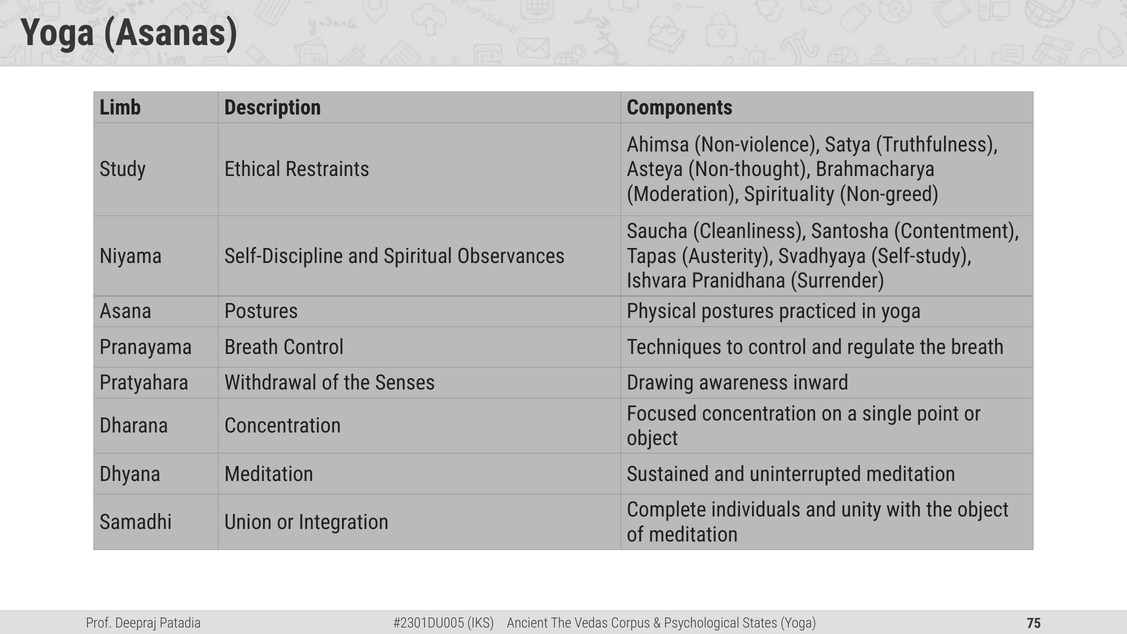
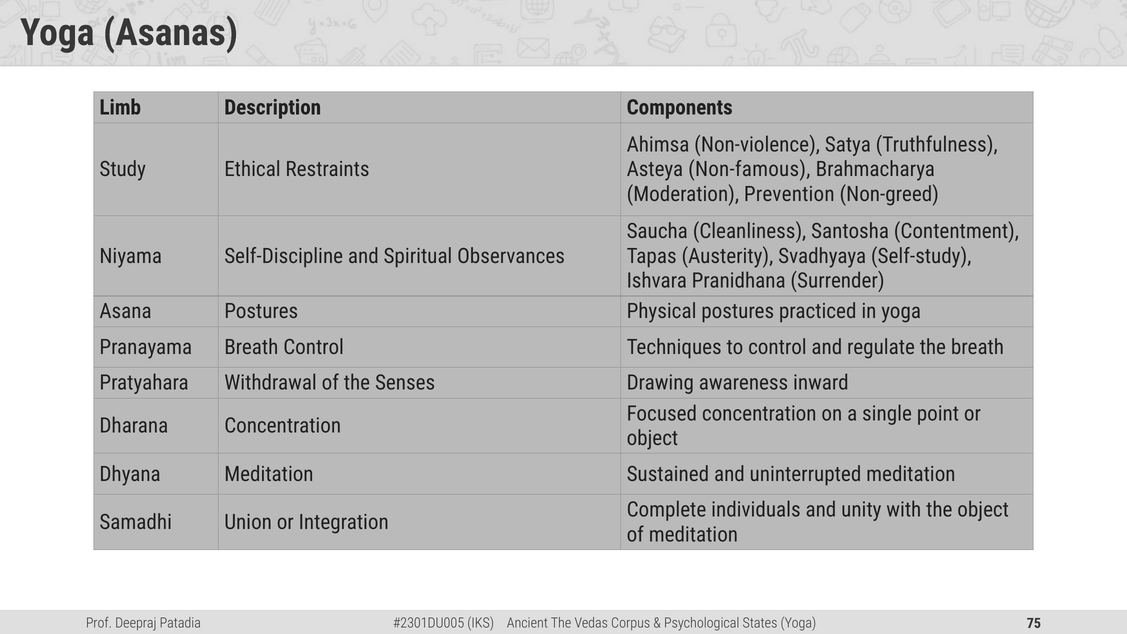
Non-thought: Non-thought -> Non-famous (749, 169)
Spirituality: Spirituality -> Prevention (789, 194)
